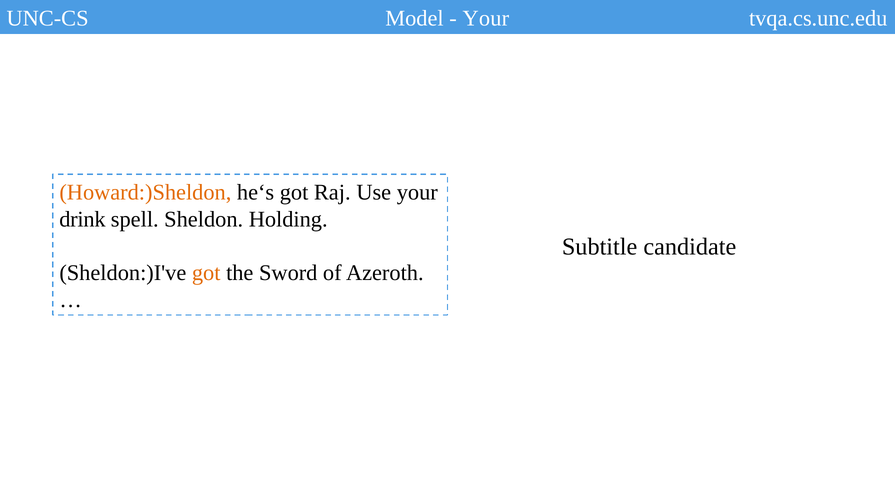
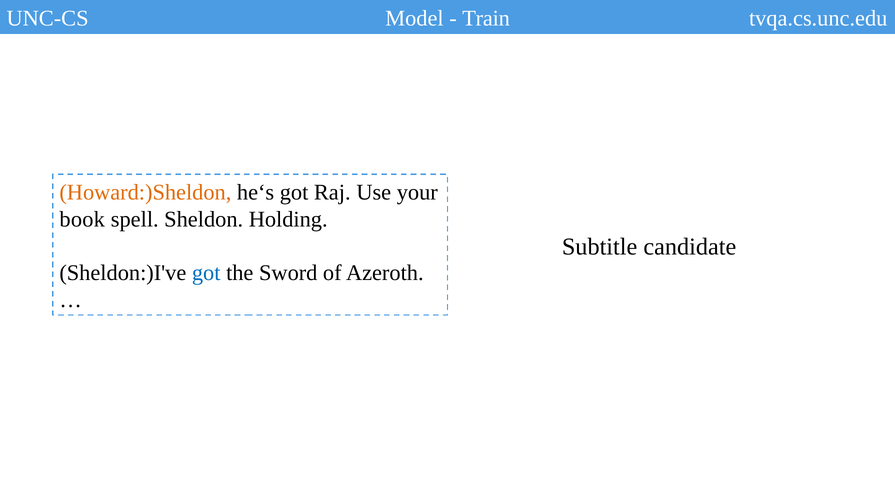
Your: Your -> Train (486, 18)
drink: drink -> book (82, 220)
got colour: orange -> blue (206, 273)
